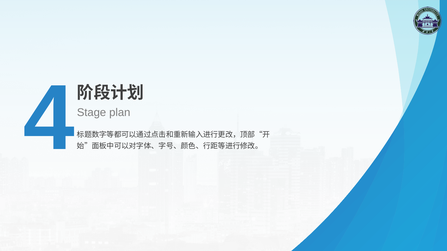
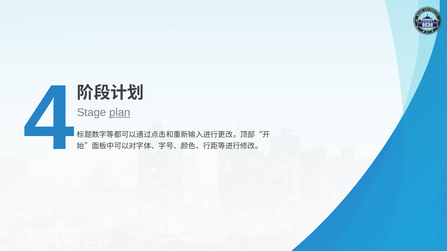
plan underline: none -> present (120, 113)
